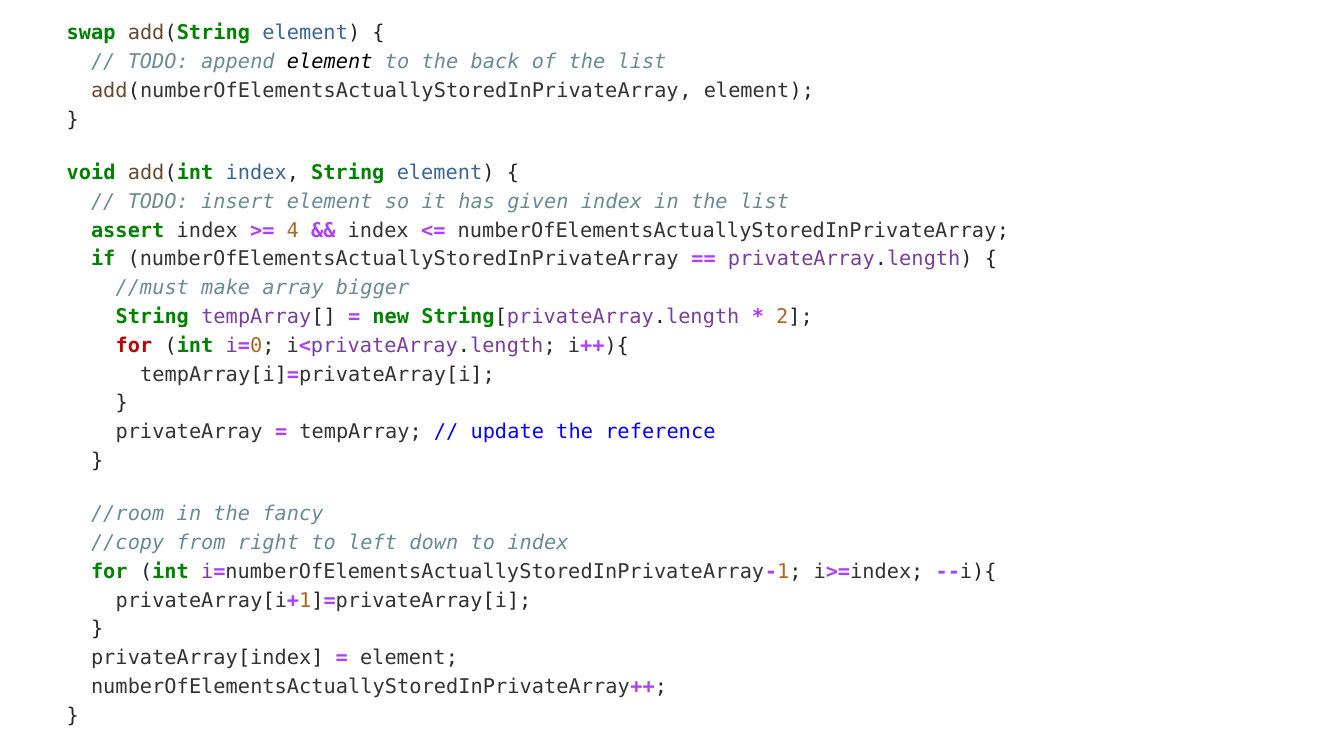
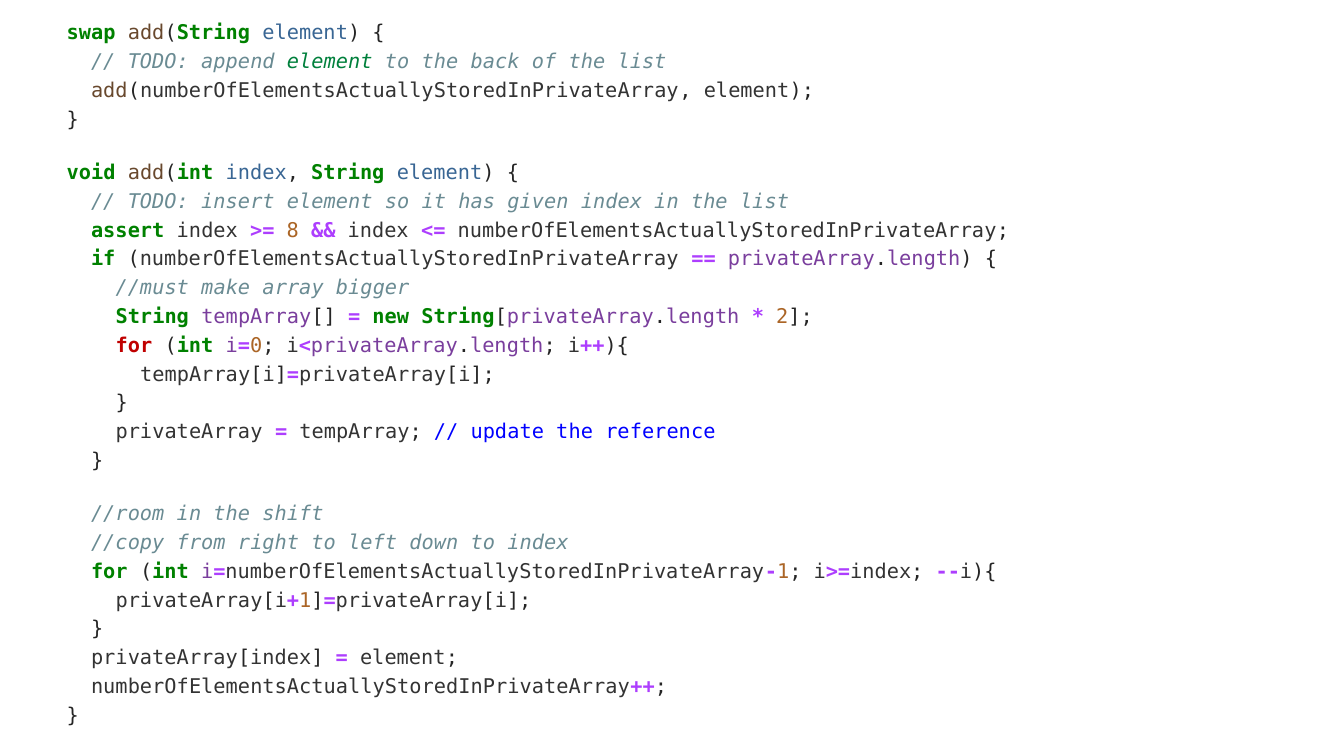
element colour: black -> green (330, 62)
4: 4 -> 8 (293, 230)
fancy: fancy -> shift (293, 514)
